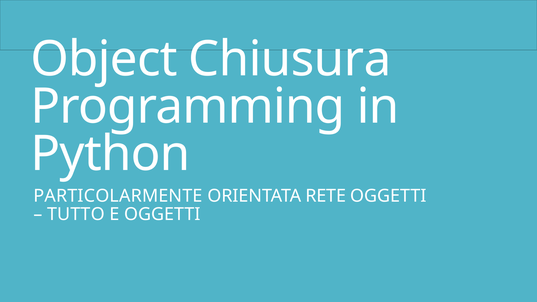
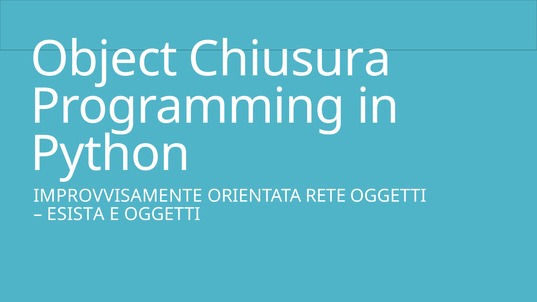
PARTICOLARMENTE: PARTICOLARMENTE -> IMPROVVISAMENTE (118, 196)
TUTTO: TUTTO -> ESISTA (76, 214)
